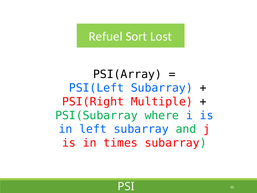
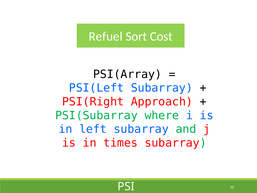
Lost: Lost -> Cost (161, 36)
Multiple: Multiple -> Approach (162, 102)
